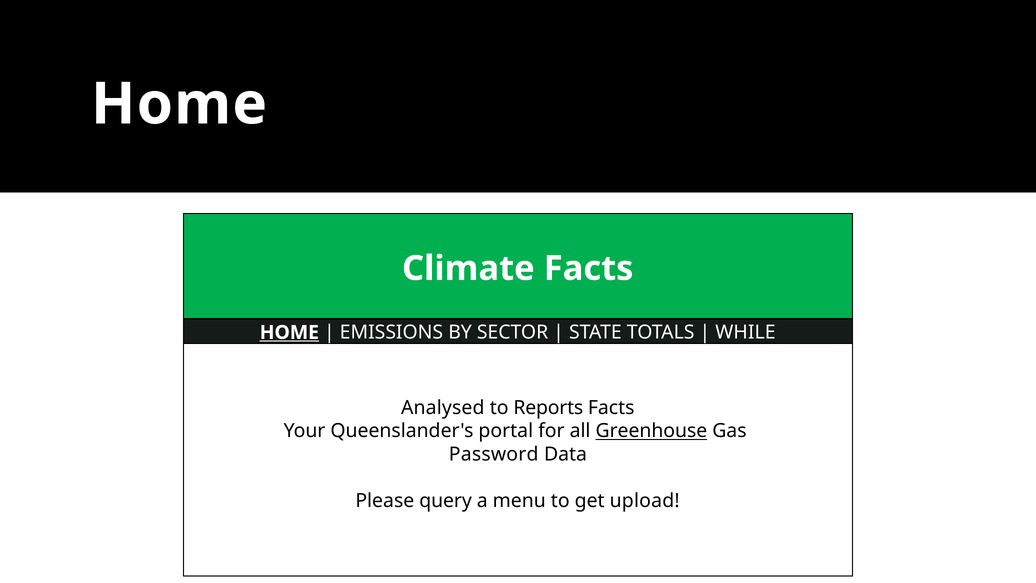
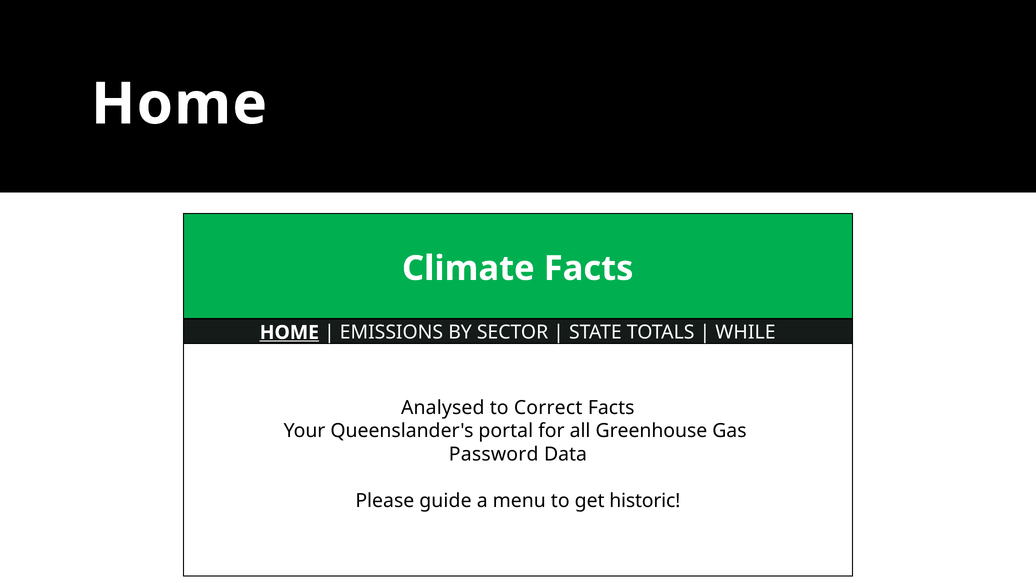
Reports: Reports -> Correct (548, 408)
Greenhouse underline: present -> none (651, 431)
query: query -> guide (445, 501)
upload: upload -> historic (645, 501)
